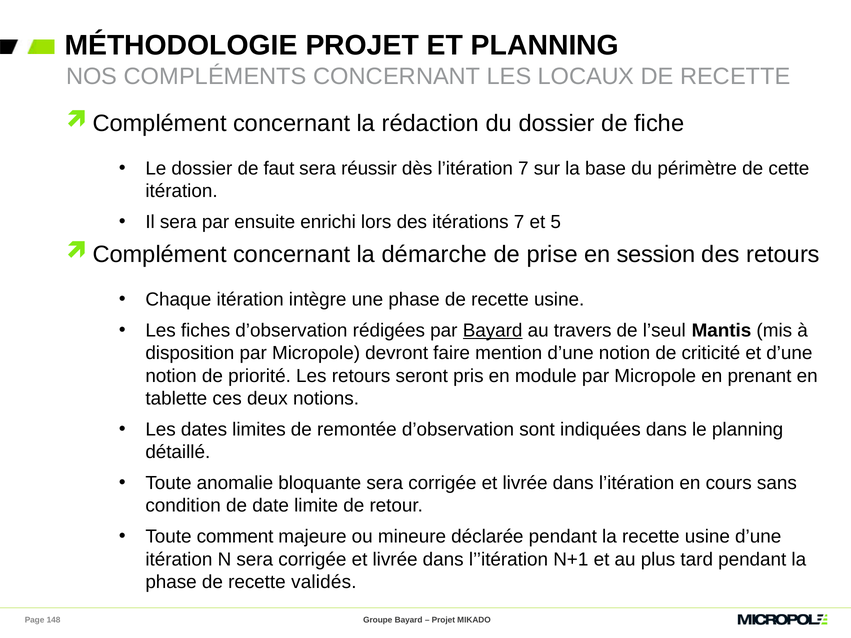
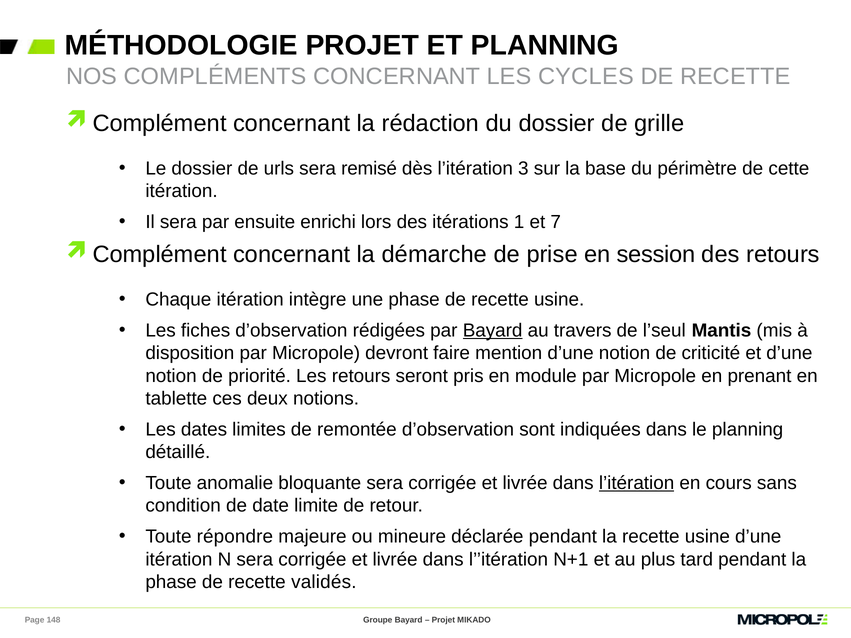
LOCAUX: LOCAUX -> CYCLES (586, 77)
fiche: fiche -> grille (659, 124)
faut: faut -> urls (279, 169)
réussir: réussir -> remisé (369, 169)
l’itération 7: 7 -> 3 (523, 169)
itérations 7: 7 -> 1 (519, 222)
5: 5 -> 7 (556, 222)
l’itération underline: none -> present (637, 483)
comment: comment -> répondre (235, 537)
